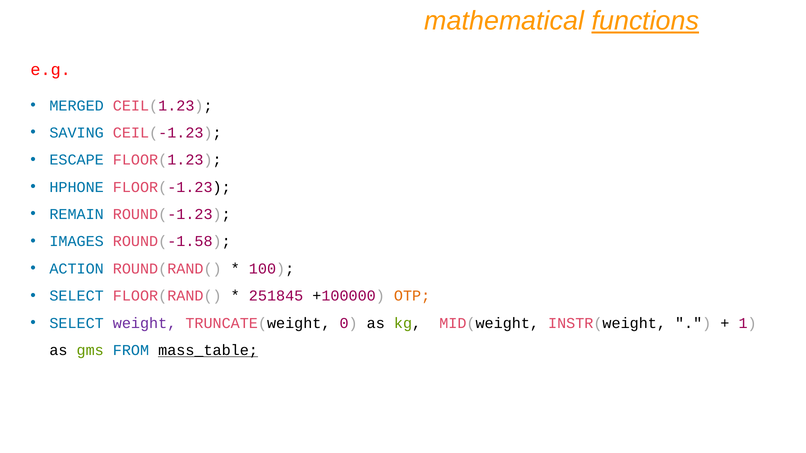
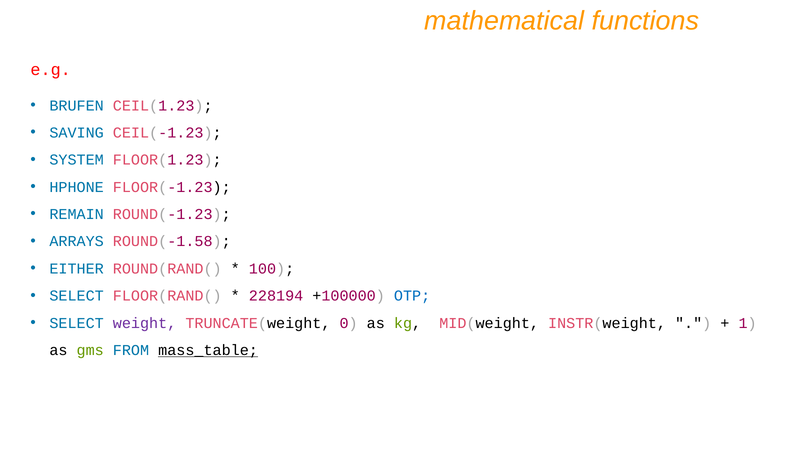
functions underline: present -> none (645, 21)
MERGED: MERGED -> BRUFEN (77, 106)
ESCAPE: ESCAPE -> SYSTEM (77, 160)
IMAGES: IMAGES -> ARRAYS (77, 242)
ACTION: ACTION -> EITHER (77, 269)
251845: 251845 -> 228194 (276, 296)
OTP colour: orange -> blue (412, 296)
